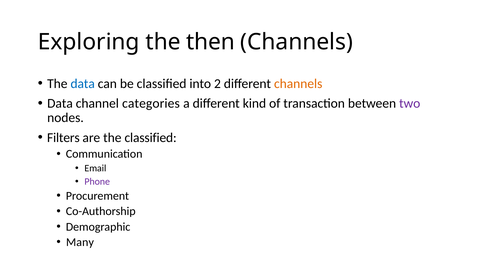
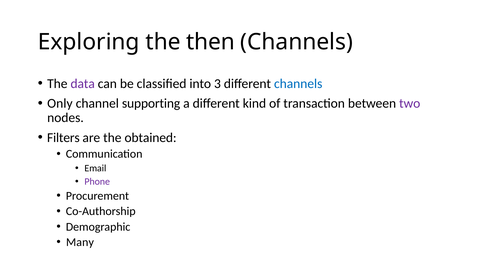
data colour: blue -> purple (83, 83)
2: 2 -> 3 (217, 83)
channels colour: orange -> blue (298, 83)
Data: Data -> Only (60, 103)
categories: categories -> supporting (151, 103)
the classified: classified -> obtained (151, 137)
